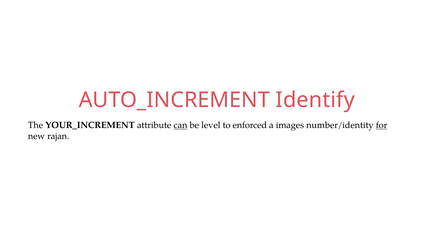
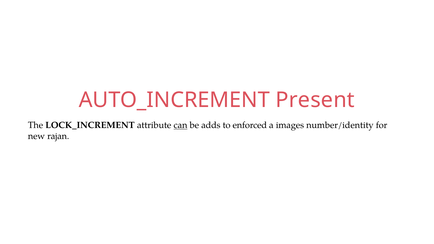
Identify: Identify -> Present (315, 100)
YOUR_INCREMENT: YOUR_INCREMENT -> LOCK_INCREMENT (90, 125)
level: level -> adds (211, 125)
for underline: present -> none (382, 125)
